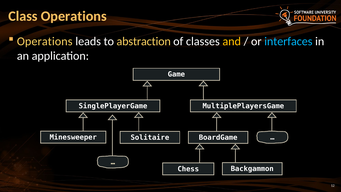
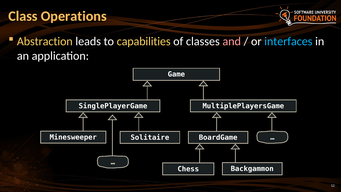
Operations: Operations -> Abstraction (45, 41)
abstraction: abstraction -> capabilities (144, 41)
and colour: yellow -> pink (232, 41)
